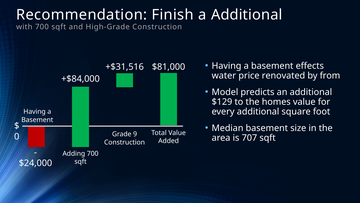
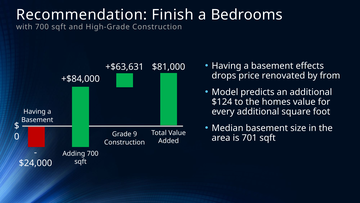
a Additional: Additional -> Bedrooms (247, 15)
+$31,516: +$31,516 -> +$63,631 (125, 67)
water: water -> drops (224, 75)
$129: $129 -> $124 (222, 102)
707: 707 -> 701 (249, 137)
